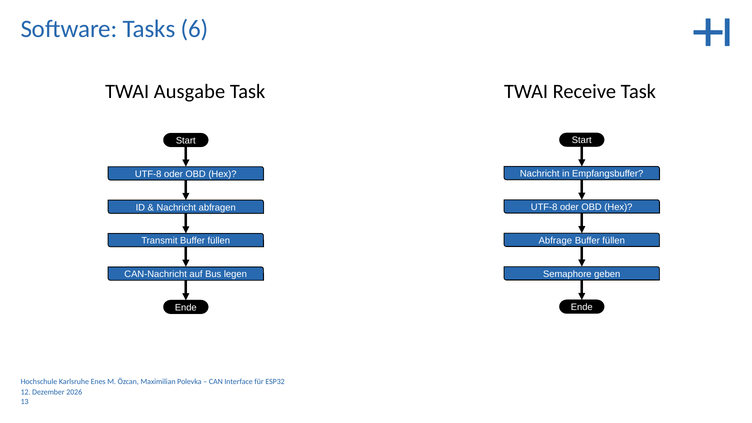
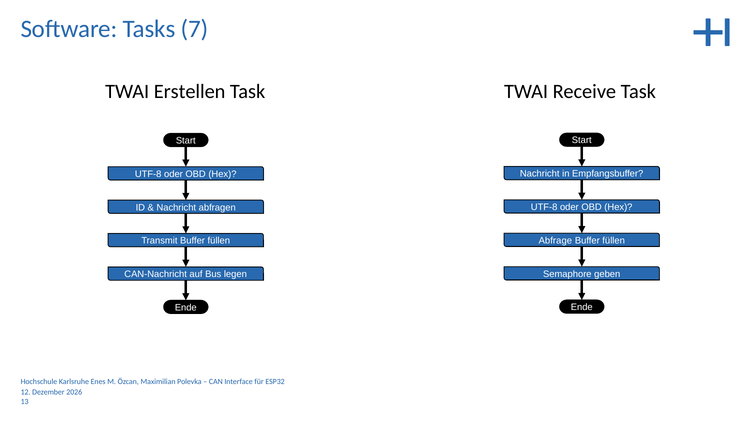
6: 6 -> 7 (195, 29)
Ausgabe: Ausgabe -> Erstellen (190, 92)
